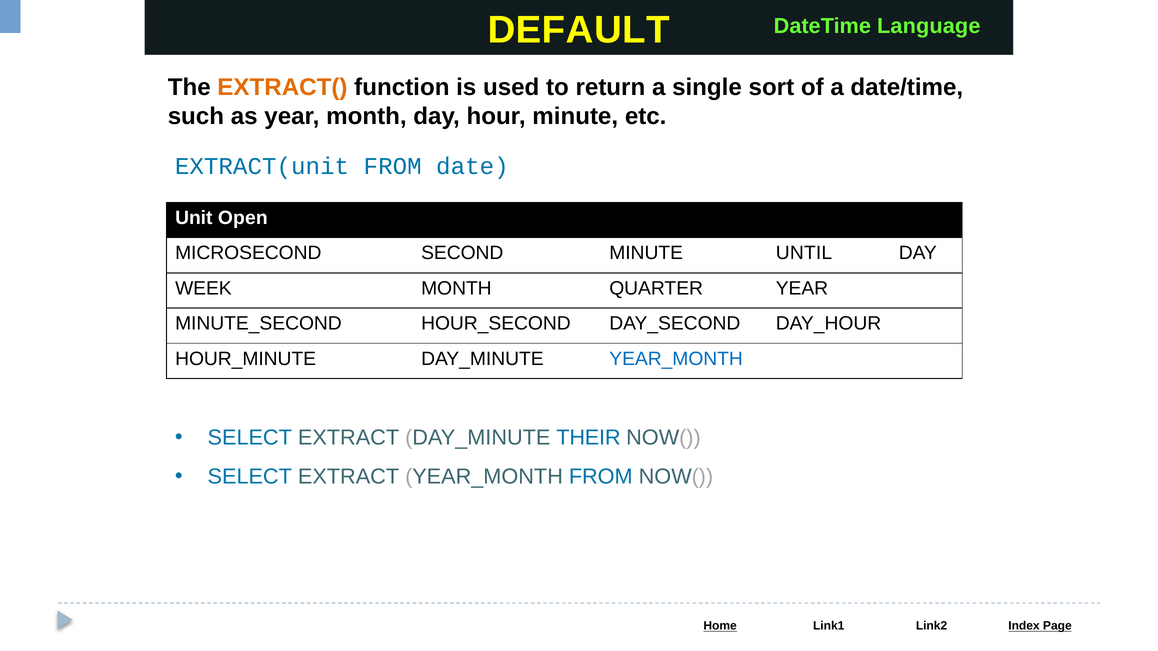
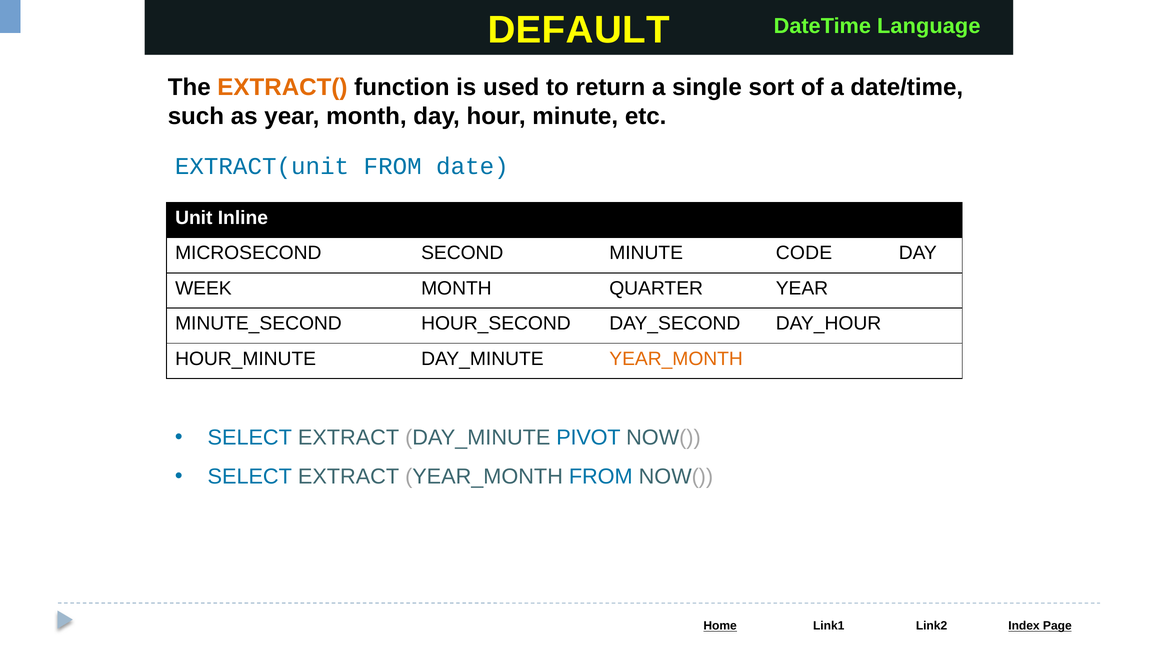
Open: Open -> Inline (243, 218)
UNTIL: UNTIL -> CODE (804, 253)
YEAR_MONTH colour: blue -> orange (676, 359)
THEIR: THEIR -> PIVOT (588, 438)
